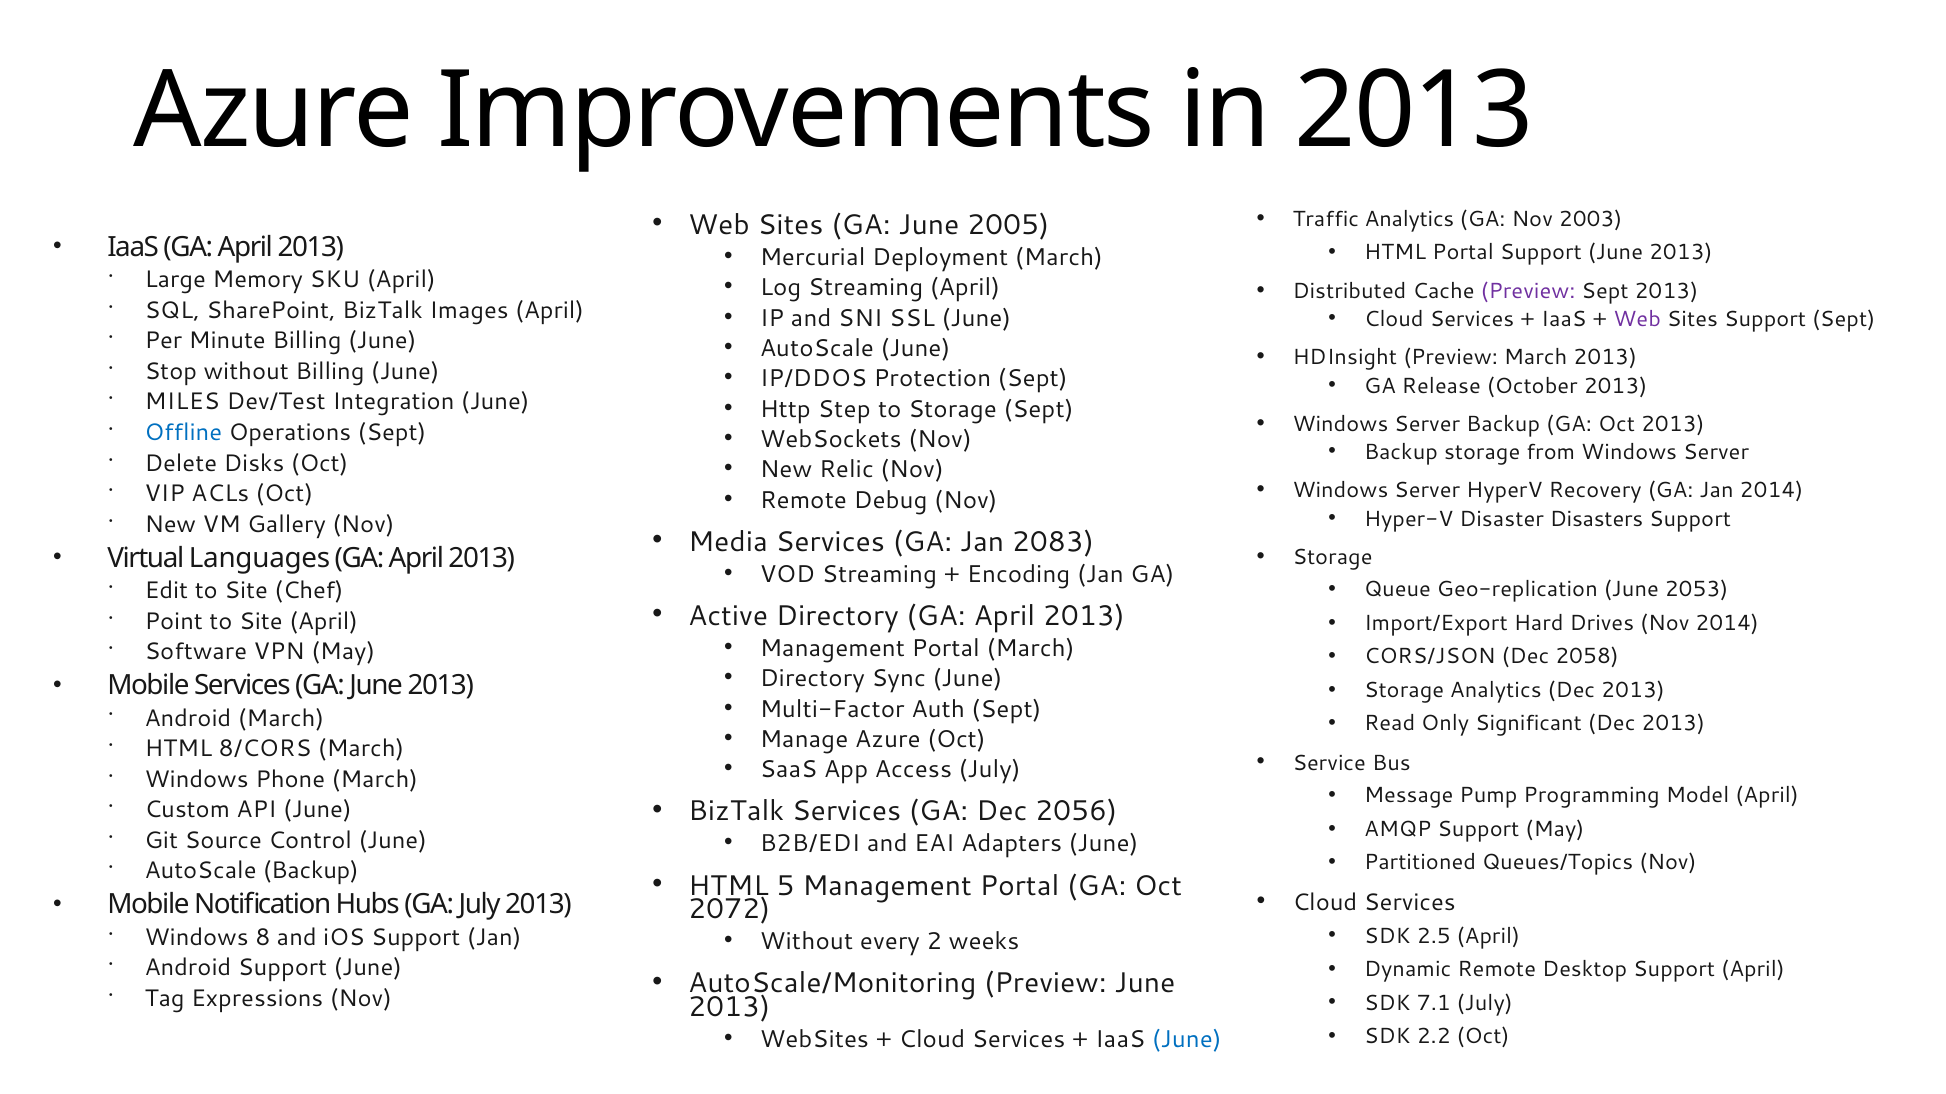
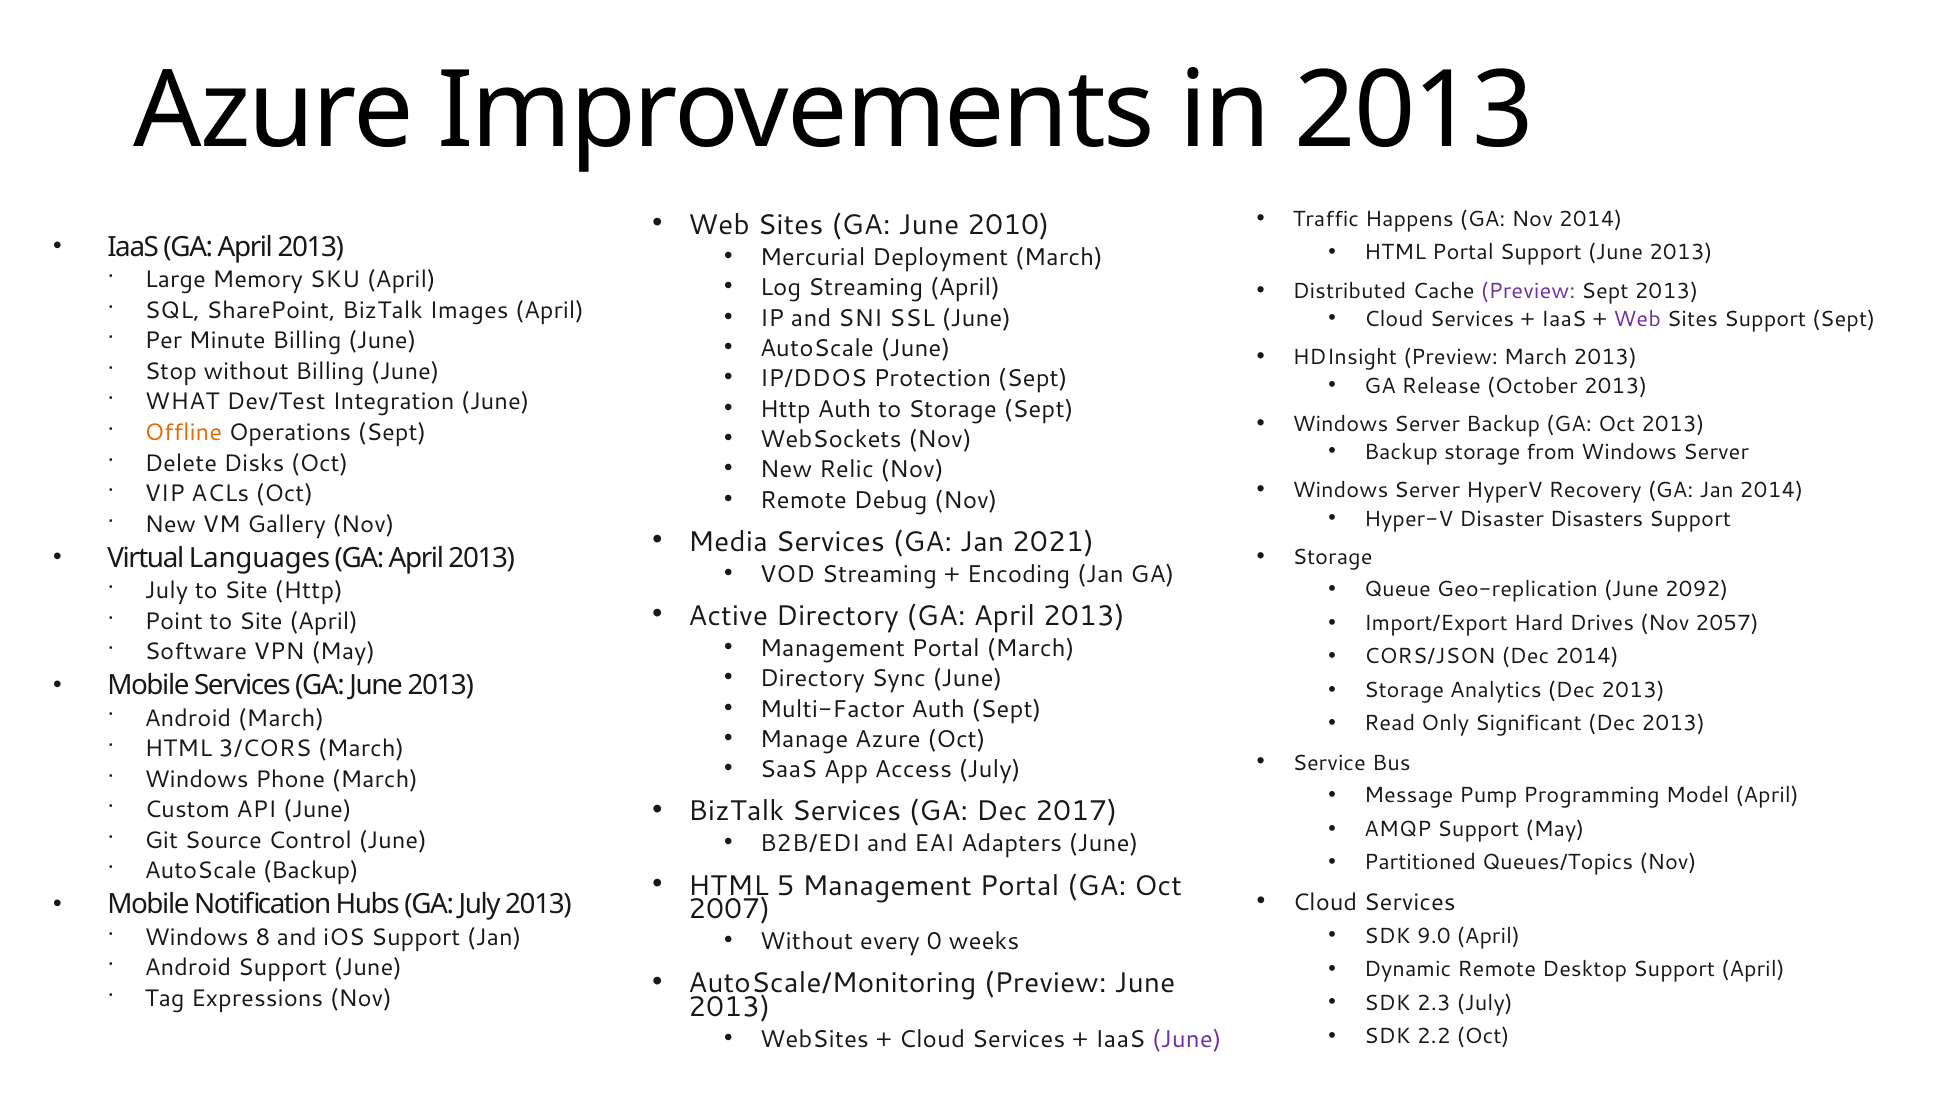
Traffic Analytics: Analytics -> Happens (1409, 220)
Nov 2003: 2003 -> 2014 (1591, 220)
2005: 2005 -> 2010 (1008, 225)
MILES: MILES -> WHAT (182, 402)
Http Step: Step -> Auth (844, 409)
Offline colour: blue -> orange (183, 433)
2083: 2083 -> 2021 (1053, 542)
2053: 2053 -> 2092 (1697, 590)
Edit: Edit -> July (166, 591)
Site Chef: Chef -> Http (309, 591)
Nov 2014: 2014 -> 2057 (1727, 623)
Dec 2058: 2058 -> 2014 (1587, 657)
8/CORS: 8/CORS -> 3/CORS (265, 749)
2056: 2056 -> 2017 (1076, 812)
2072: 2072 -> 2007 (729, 910)
2.5: 2.5 -> 9.0 (1434, 936)
2: 2 -> 0 (934, 942)
7.1: 7.1 -> 2.3 (1434, 1003)
June colour: blue -> purple (1187, 1040)
